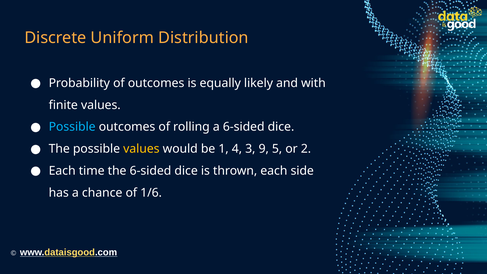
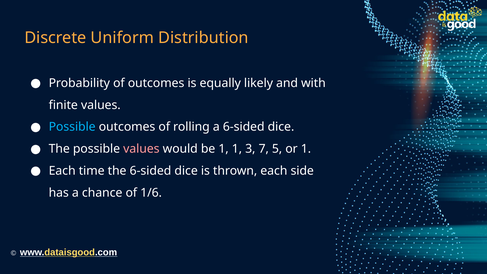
values colour: yellow -> pink (141, 149)
1 4: 4 -> 1 (237, 149)
9: 9 -> 7 (264, 149)
or 2: 2 -> 1 (306, 149)
